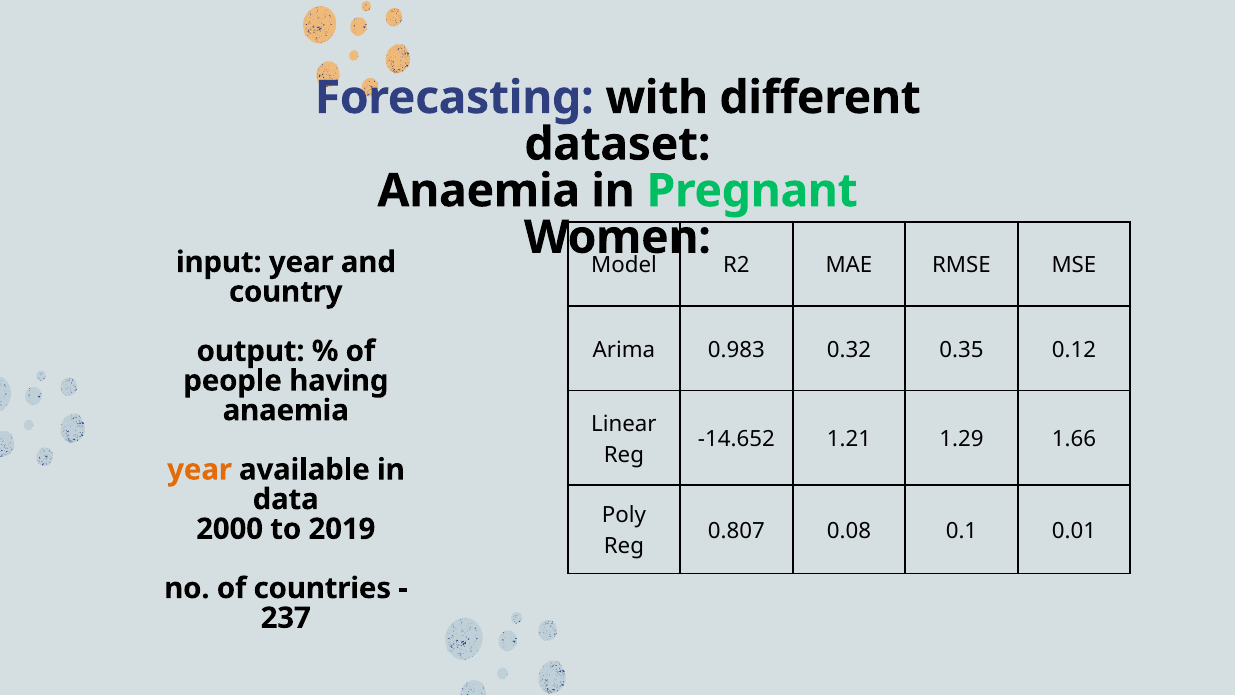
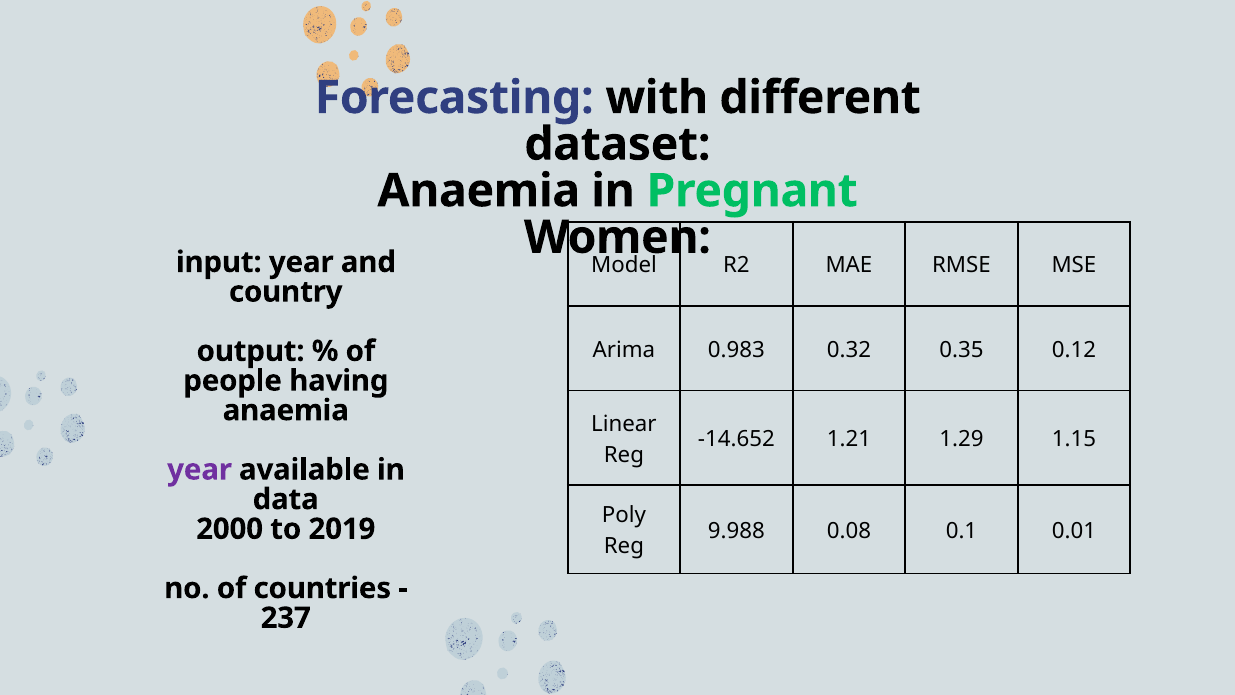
1.66: 1.66 -> 1.15 (1074, 439)
year colour: orange -> purple (200, 470)
0.807: 0.807 -> 9.988 (736, 531)
